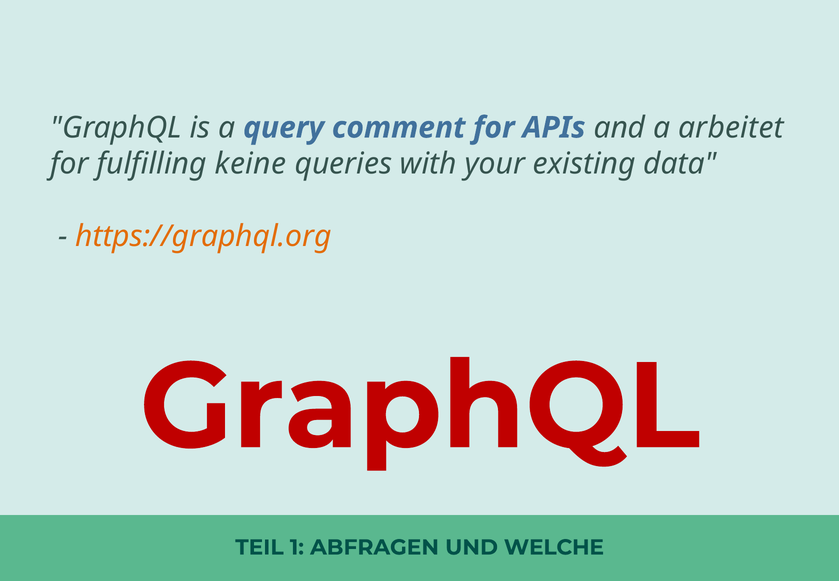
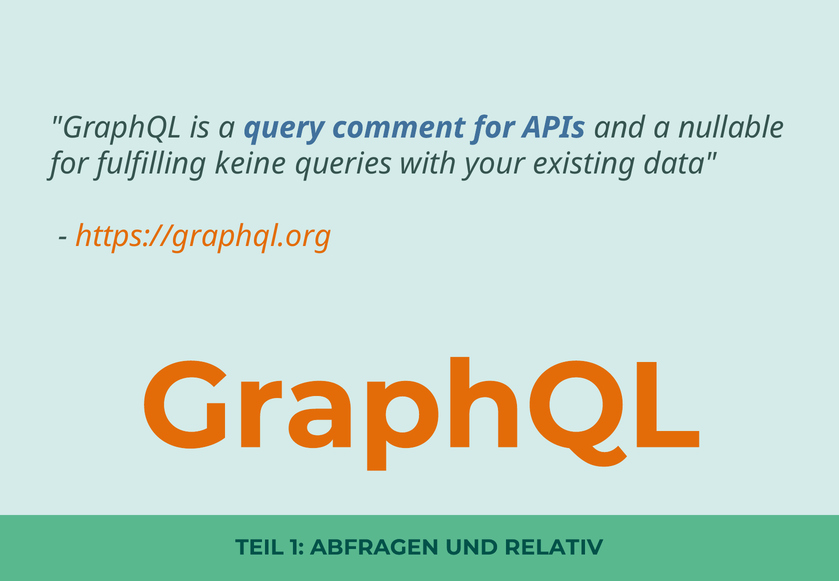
arbeitet: arbeitet -> nullable (731, 128)
GraphQL colour: red -> orange (420, 407)
WELCHE: WELCHE -> RELATIV (554, 547)
